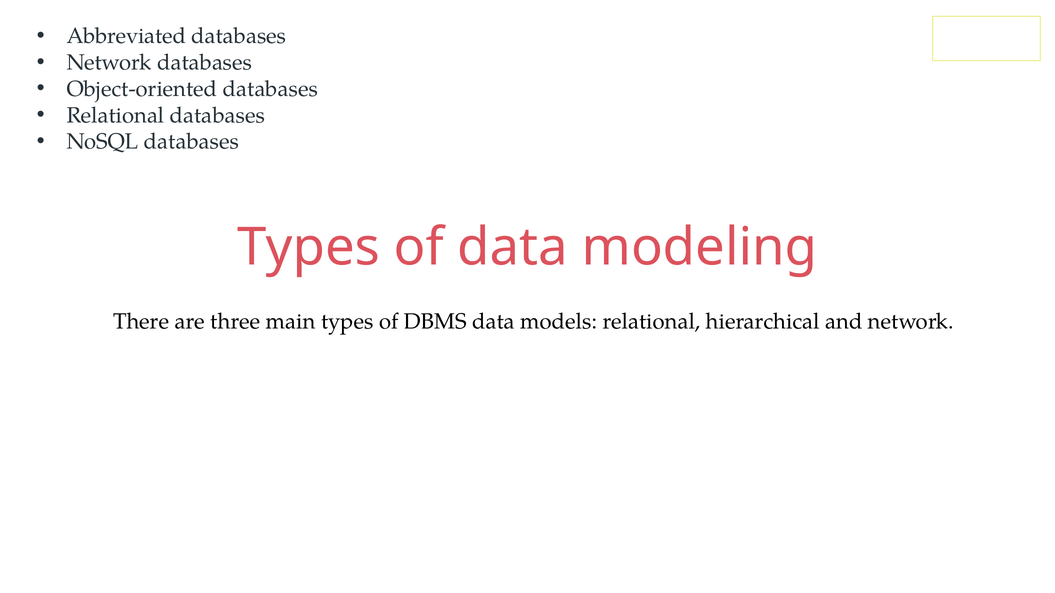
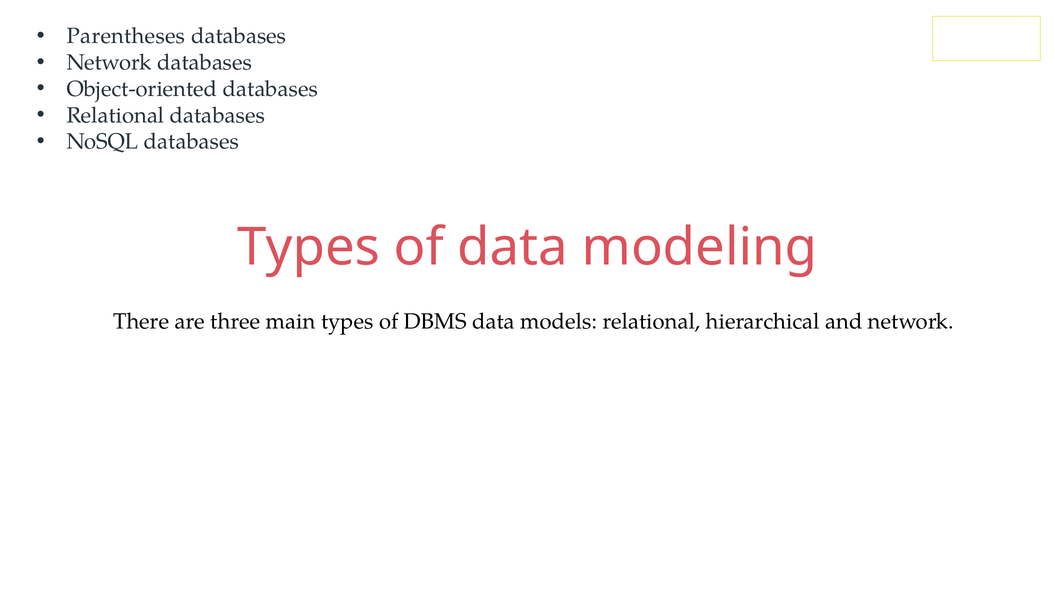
Abbreviated: Abbreviated -> Parentheses (126, 36)
